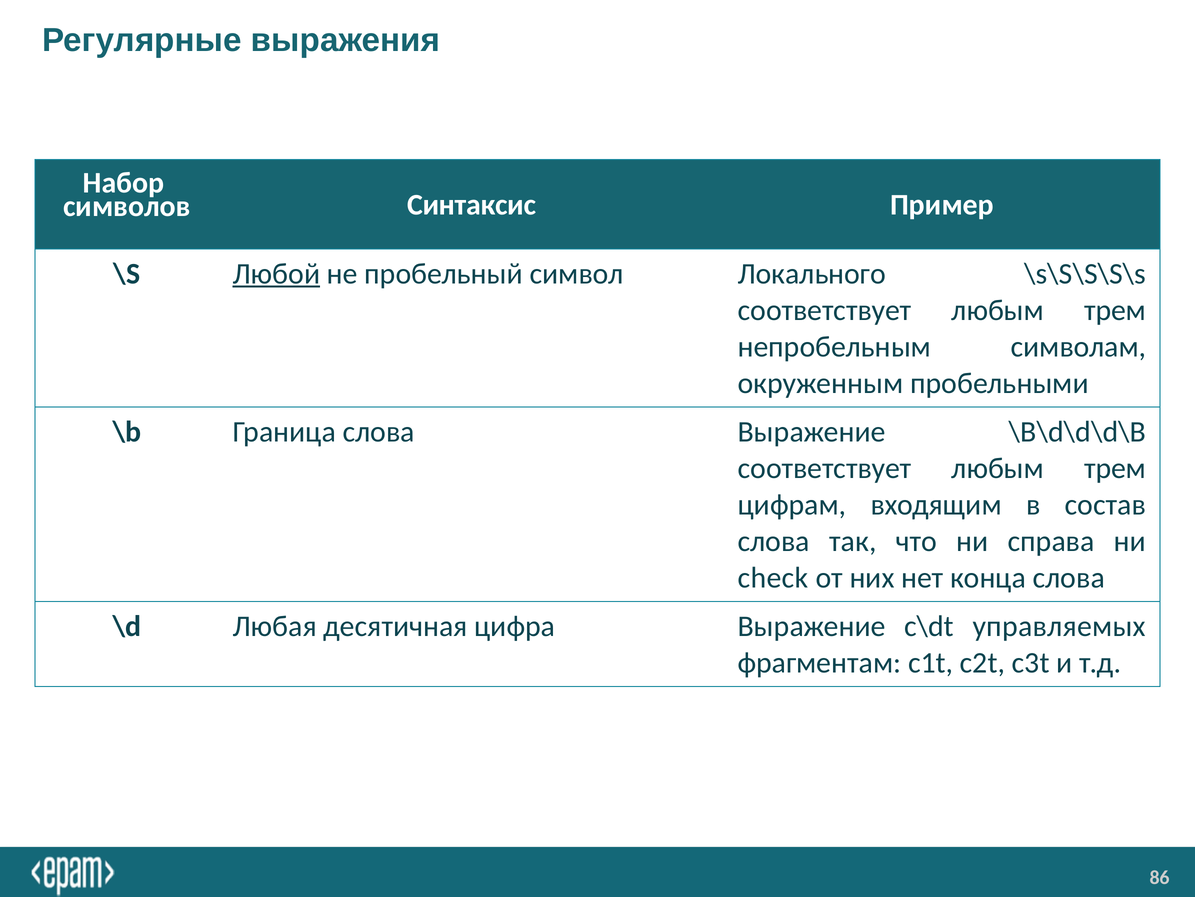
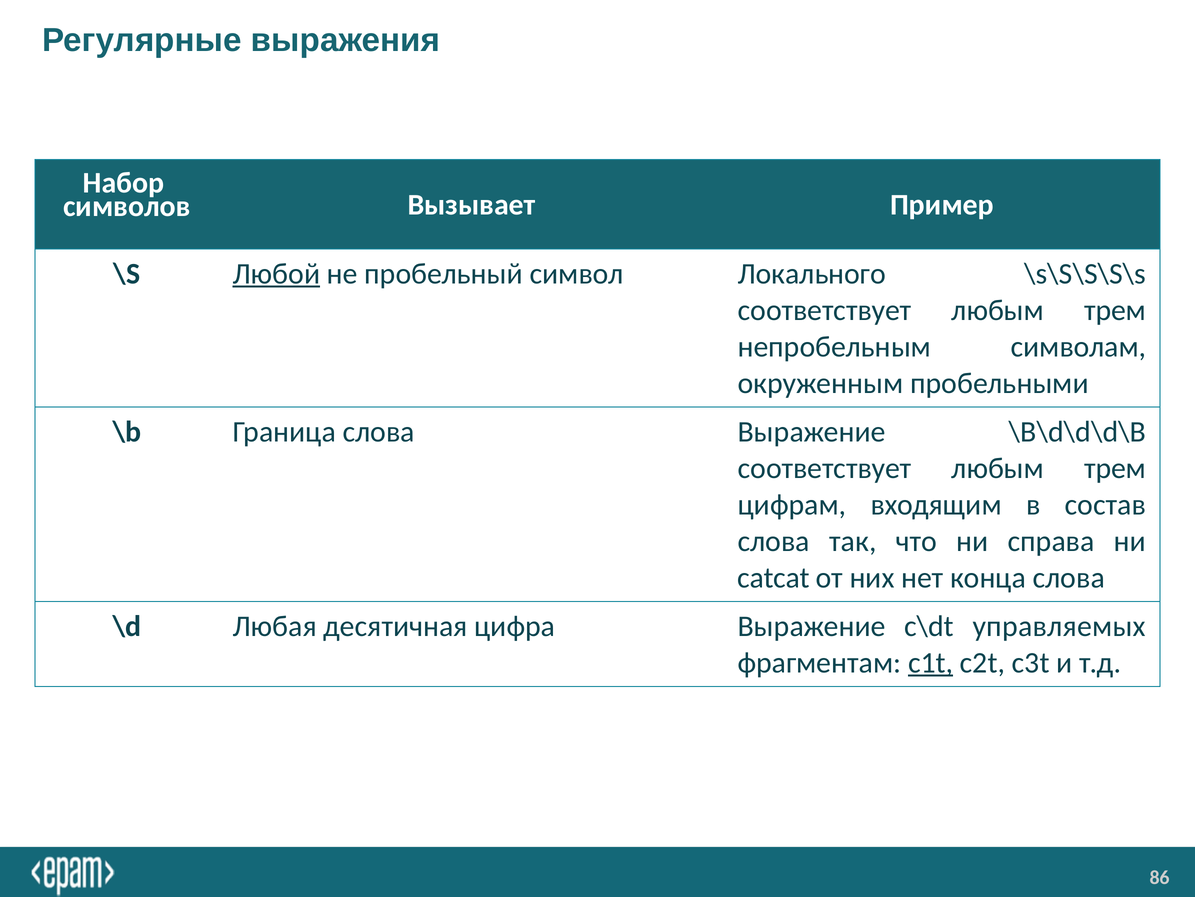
Cинтаксис: Cинтаксис -> Вызывает (471, 205)
check: check -> cаtcat (774, 577)
c1t underline: none -> present (931, 662)
